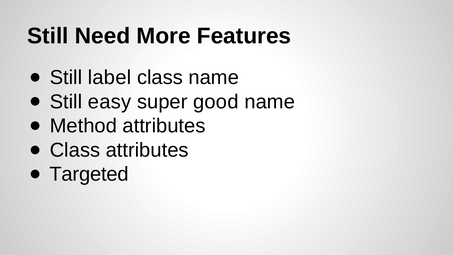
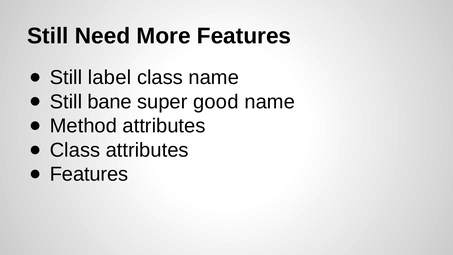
easy: easy -> bane (110, 102)
Targeted: Targeted -> Features (89, 174)
